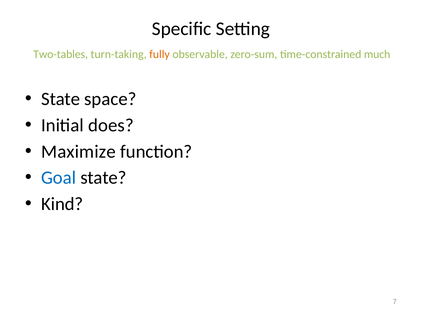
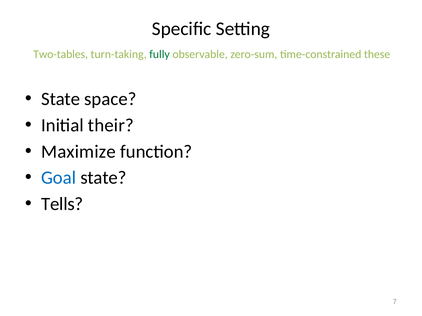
fully colour: orange -> green (160, 55)
much: much -> these (377, 55)
does: does -> their (111, 125)
Kind: Kind -> Tells (62, 204)
